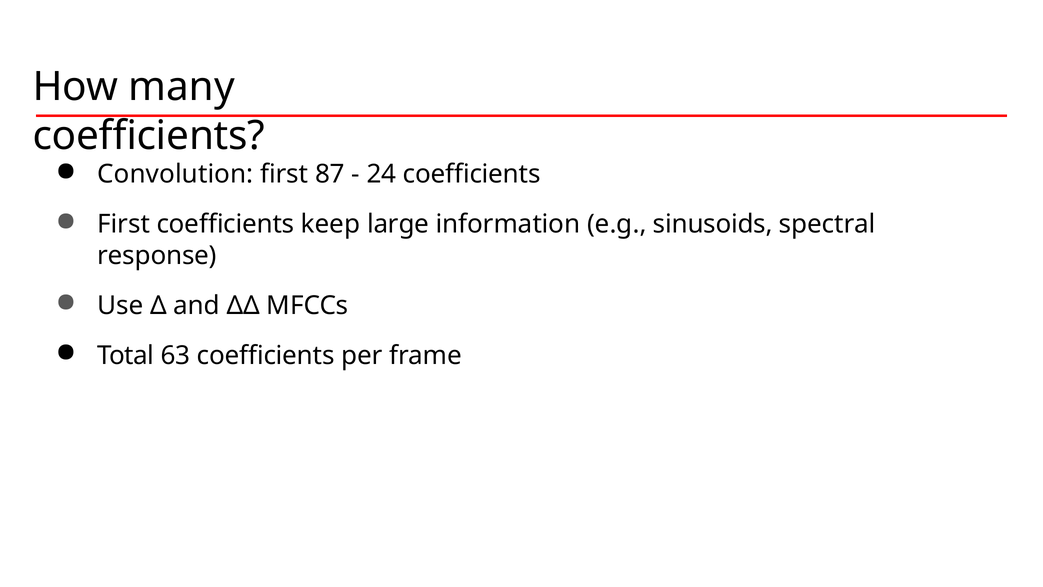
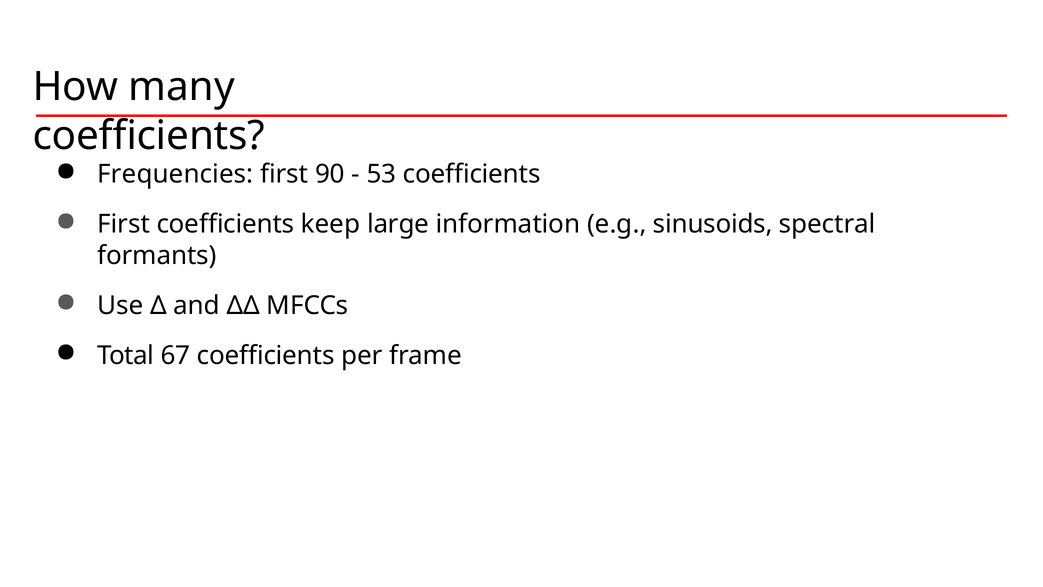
Convolution: Convolution -> Frequencies (175, 174)
87: 87 -> 90 (330, 174)
24: 24 -> 53 (381, 174)
response: response -> formants (157, 256)
63: 63 -> 67 (176, 355)
